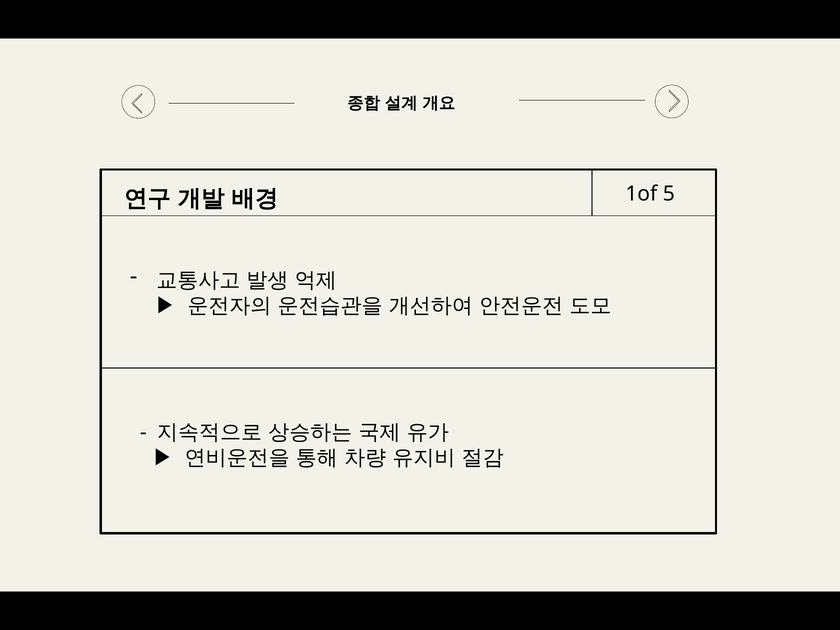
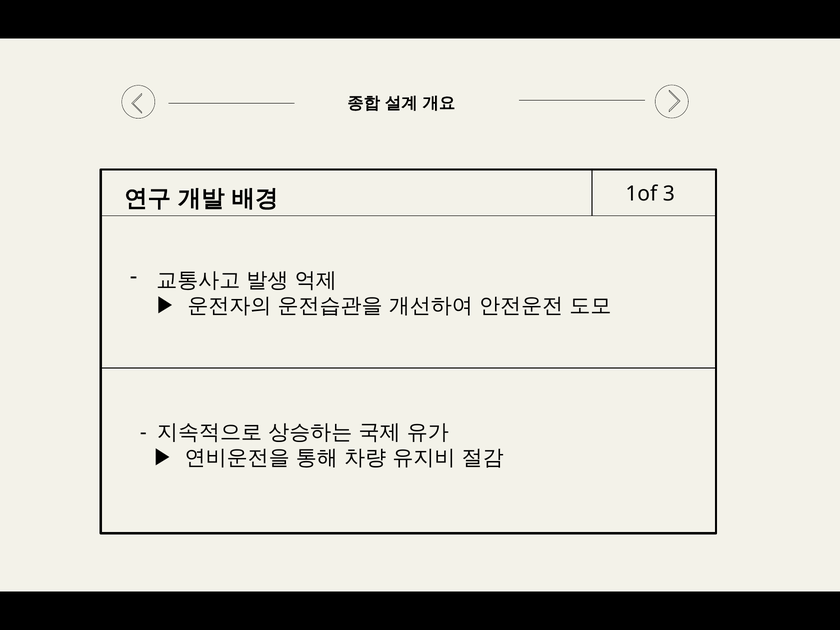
5: 5 -> 3 (669, 194)
